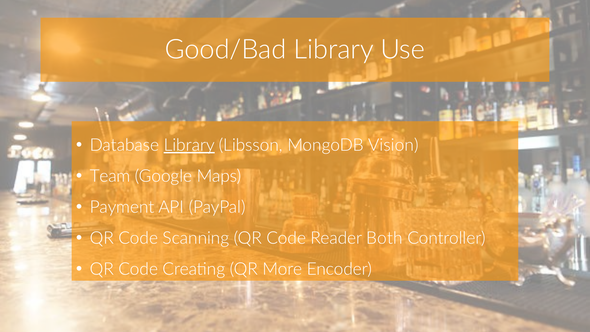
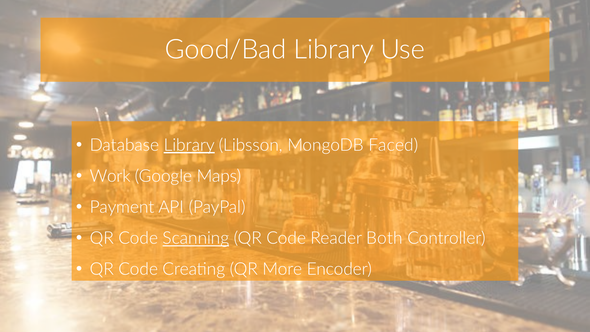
Vision: Vision -> Faced (393, 145)
Team: Team -> Work (110, 176)
Scanning underline: none -> present (196, 238)
